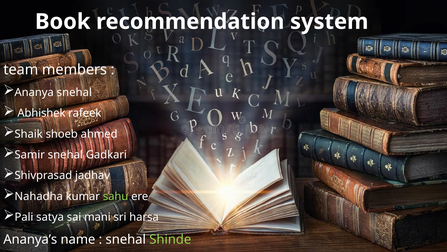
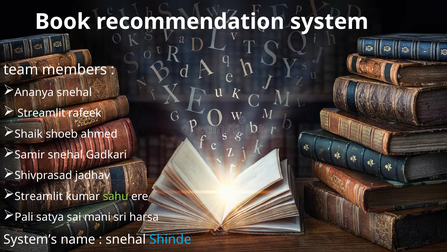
Abhishek: Abhishek -> Streamlit (41, 113)
Nahadha: Nahadha -> Streamlit (39, 196)
Ananya’s: Ananya’s -> System’s (30, 239)
Shinde colour: light green -> light blue (170, 239)
